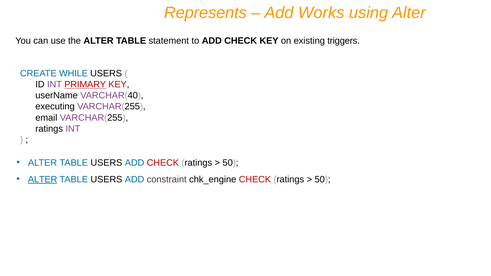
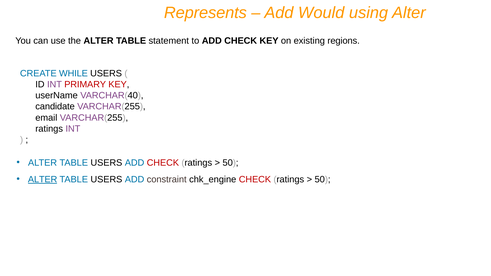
Works: Works -> Would (321, 13)
triggers: triggers -> regions (344, 41)
PRIMARY underline: present -> none (85, 85)
executing: executing -> candidate (55, 107)
